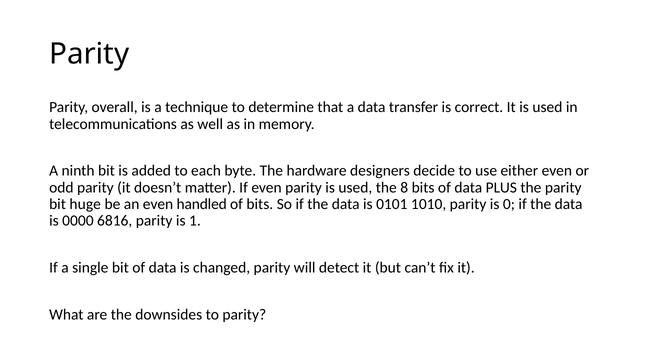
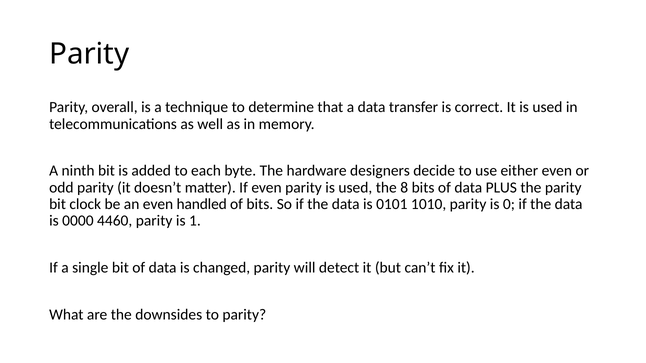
huge: huge -> clock (85, 204)
6816: 6816 -> 4460 (115, 221)
